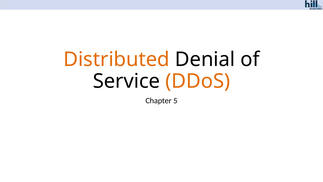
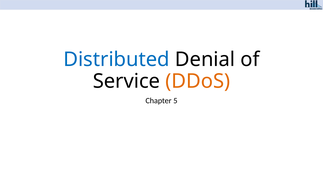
Distributed colour: orange -> blue (116, 59)
